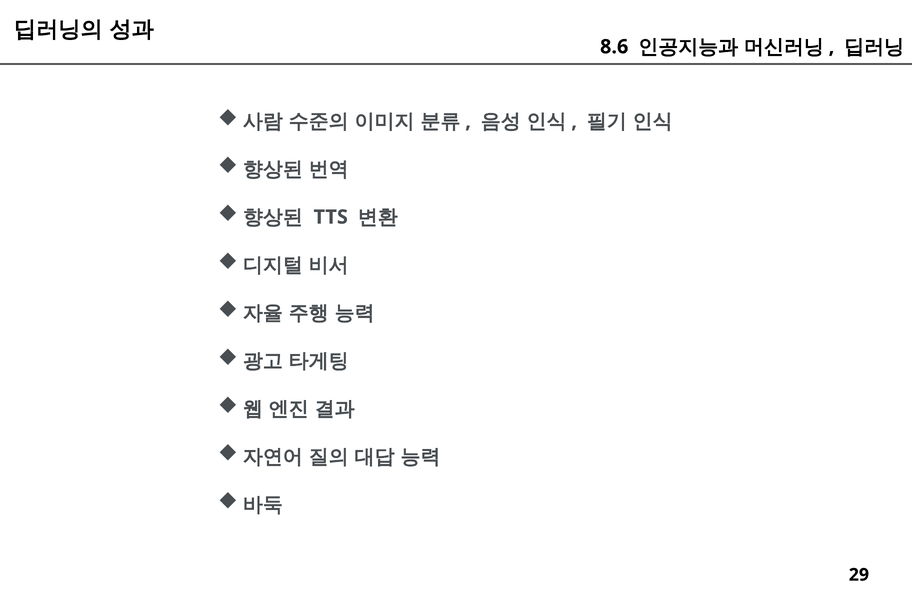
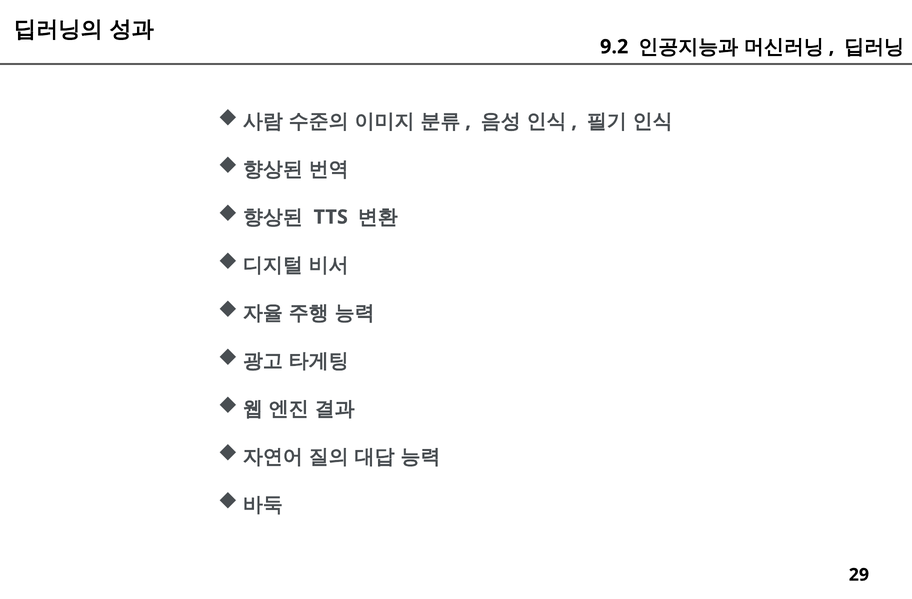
8.6: 8.6 -> 9.2 (614, 47)
